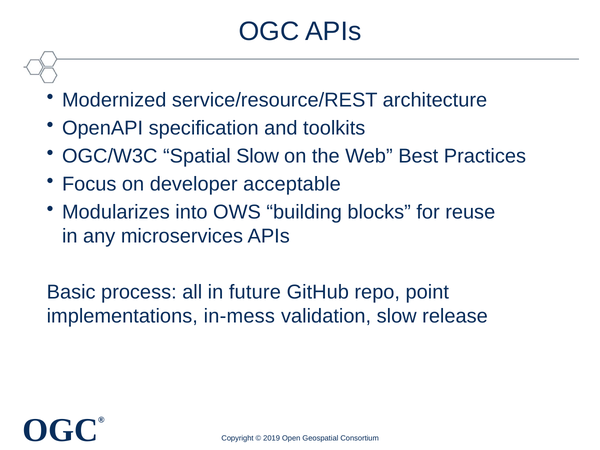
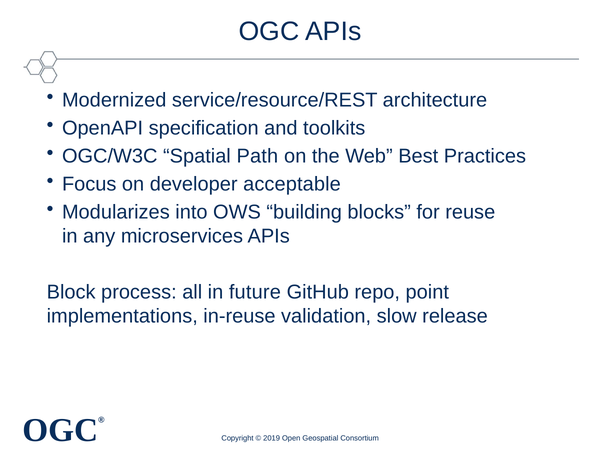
Spatial Slow: Slow -> Path (257, 156)
Basic: Basic -> Block (71, 292)
in-mess: in-mess -> in-reuse (239, 316)
